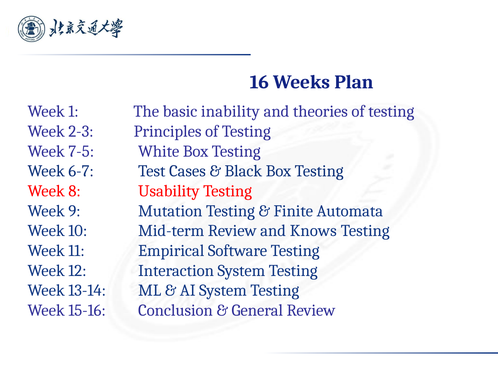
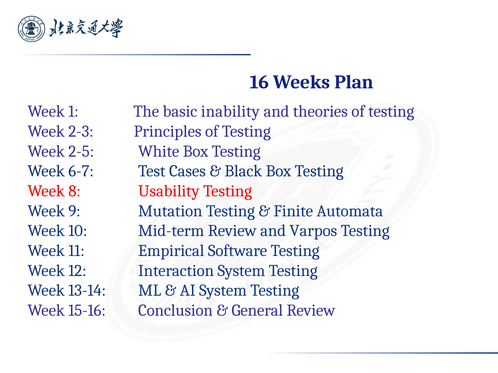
7-5: 7-5 -> 2-5 (81, 151)
Knows: Knows -> Varpos (313, 231)
